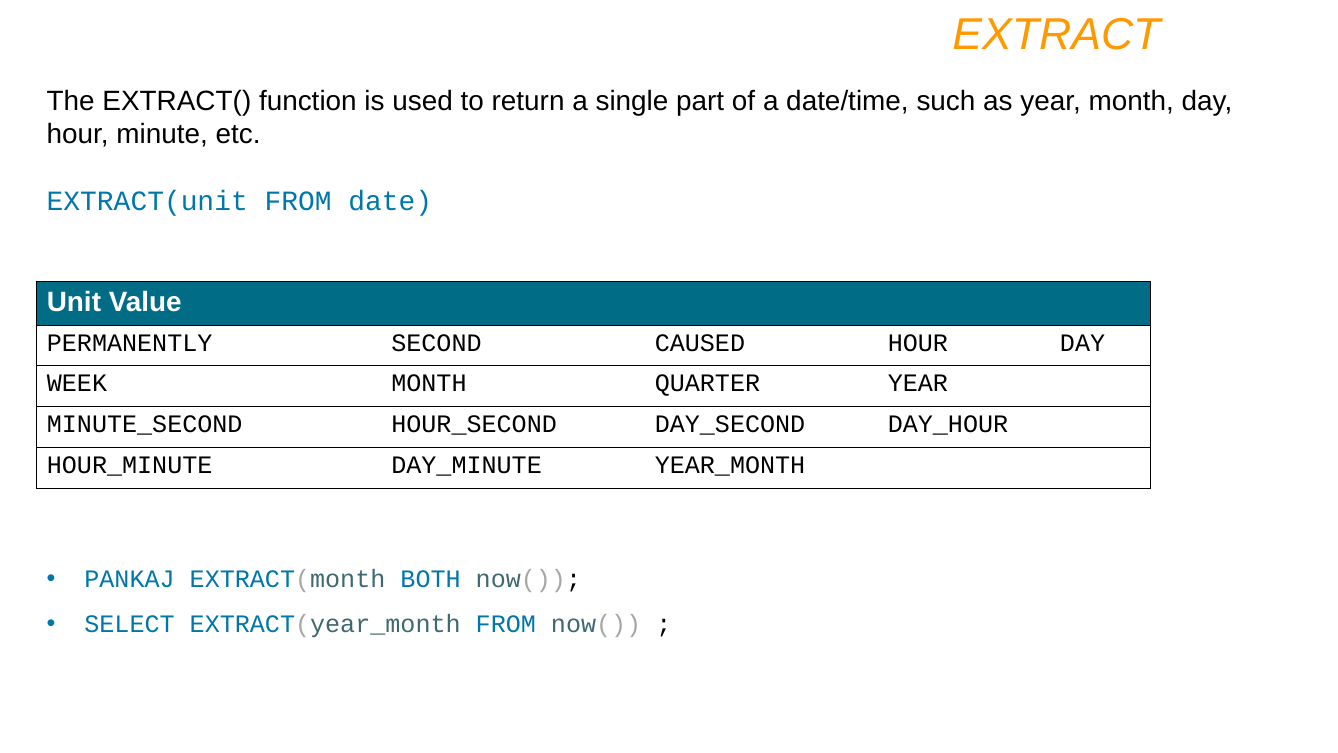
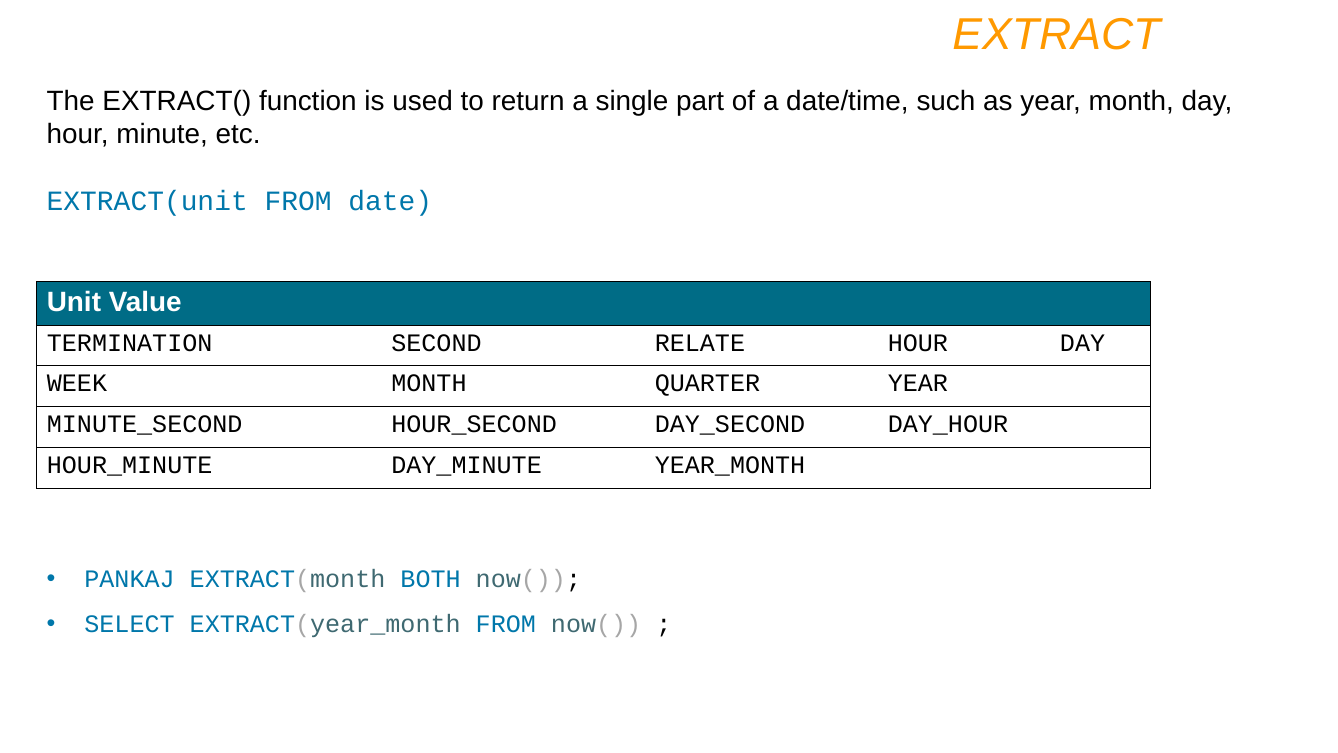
PERMANENTLY: PERMANENTLY -> TERMINATION (130, 343)
CAUSED: CAUSED -> RELATE (700, 343)
